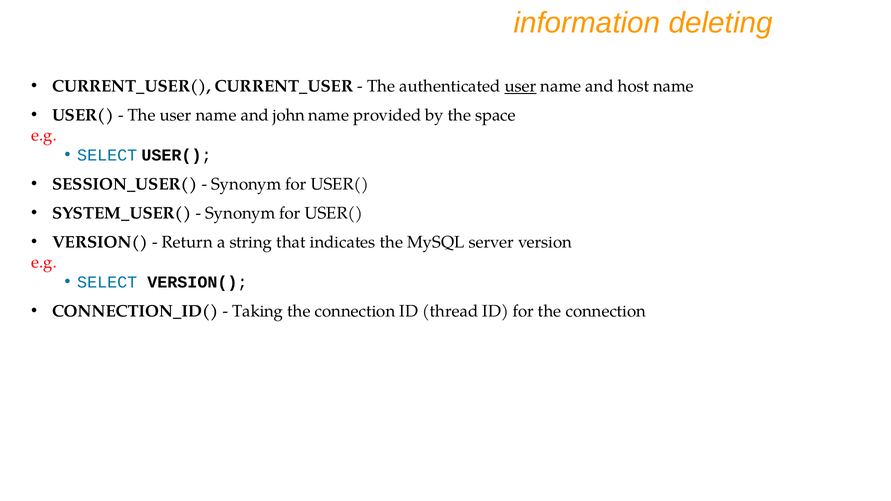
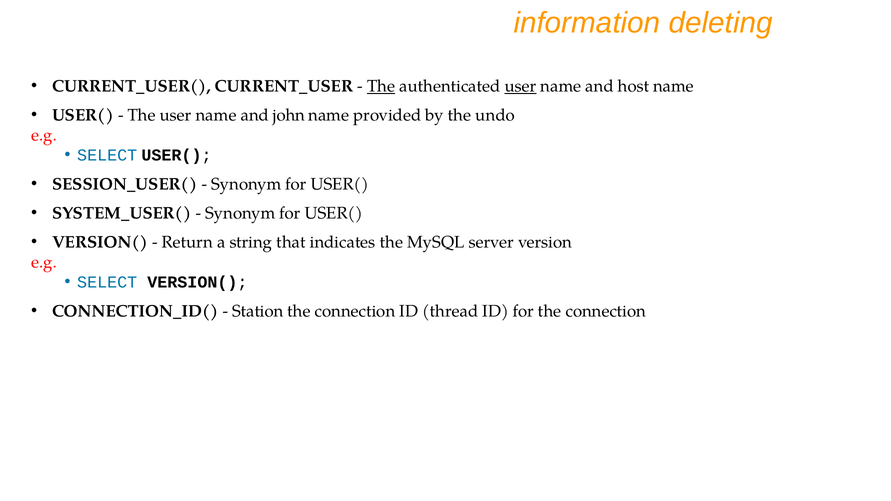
The underline: none -> present (381, 86)
space: space -> undo (495, 115)
Taking: Taking -> Station (258, 311)
